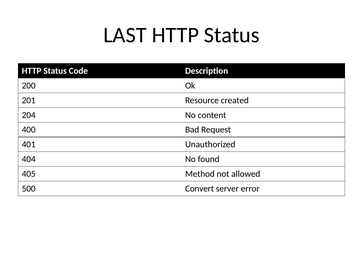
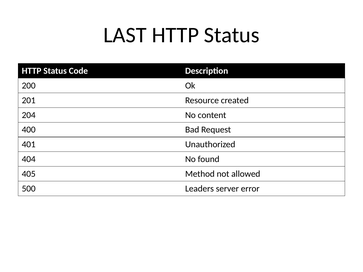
Convert: Convert -> Leaders (199, 189)
